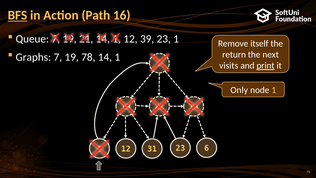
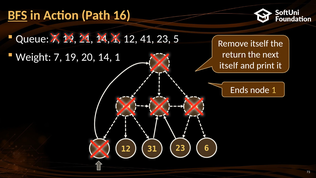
39: 39 -> 41 (147, 39)
23 1: 1 -> 5 (176, 39)
Graphs: Graphs -> Weight (33, 57)
78: 78 -> 20 (88, 57)
visits: visits -> itself (229, 66)
print underline: present -> none (266, 66)
Only: Only -> Ends (239, 90)
